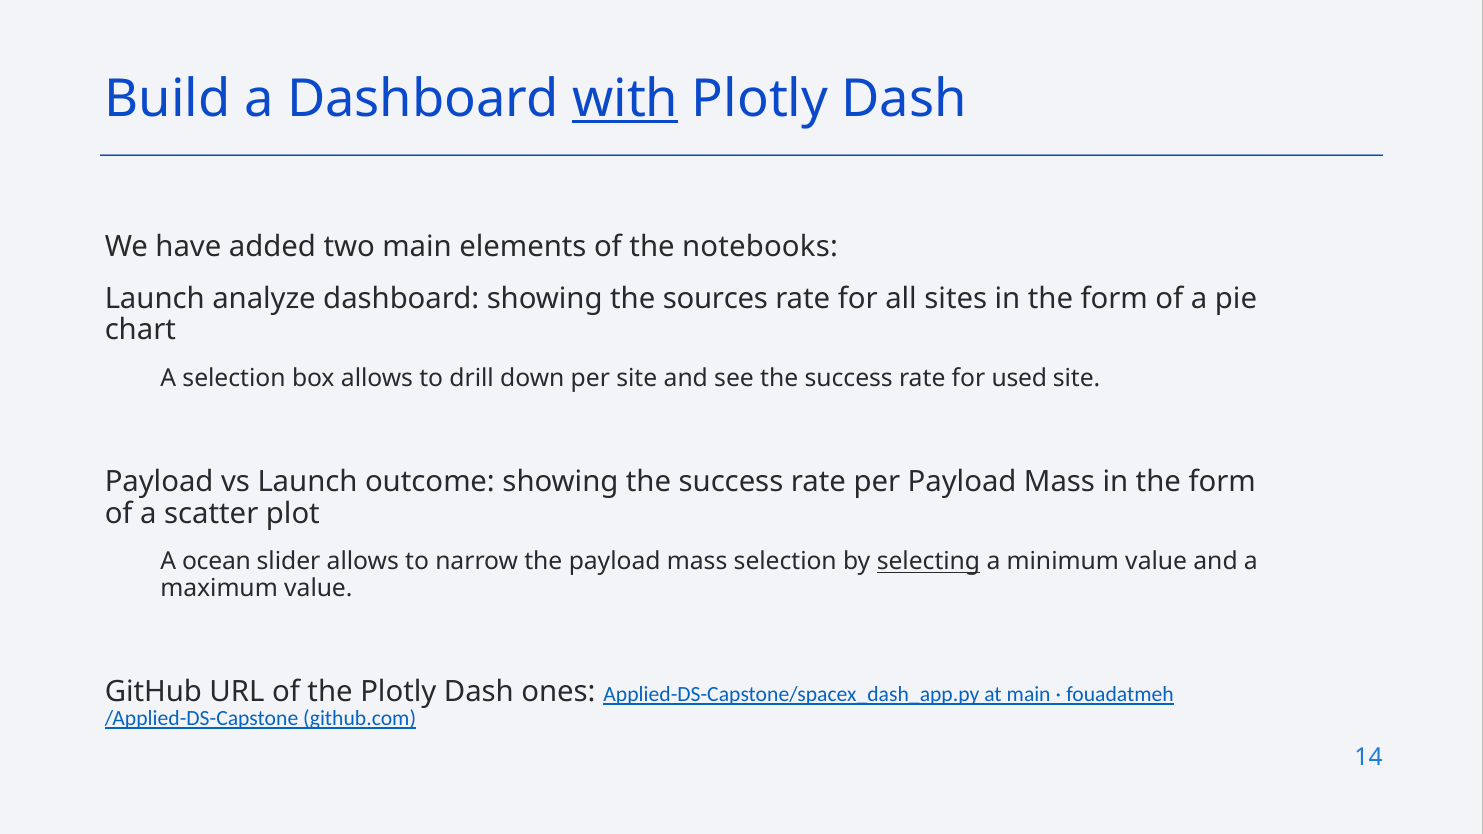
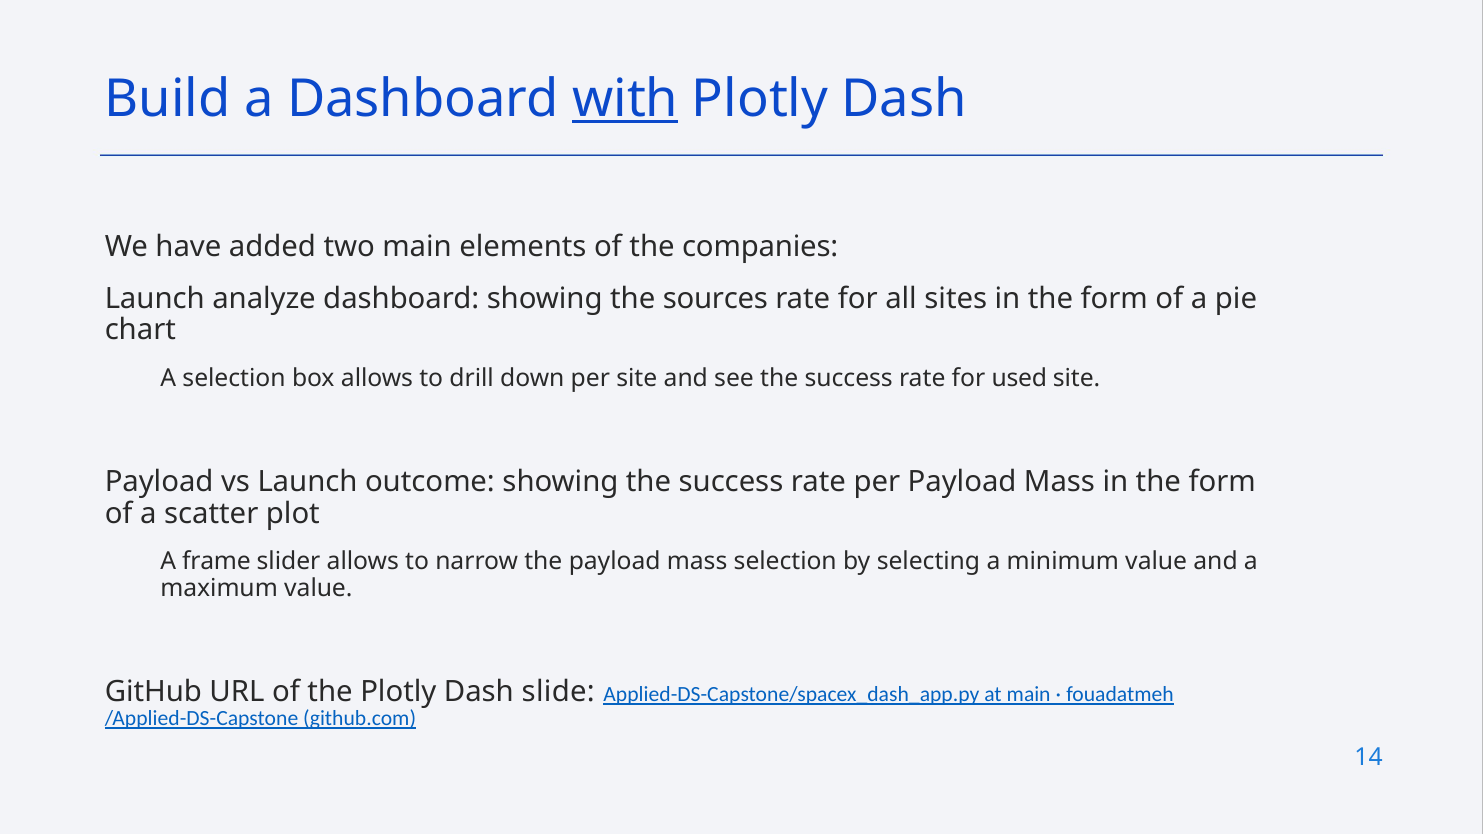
notebooks: notebooks -> companies (760, 247)
ocean: ocean -> frame (216, 562)
selecting underline: present -> none (928, 562)
ones: ones -> slide (558, 692)
